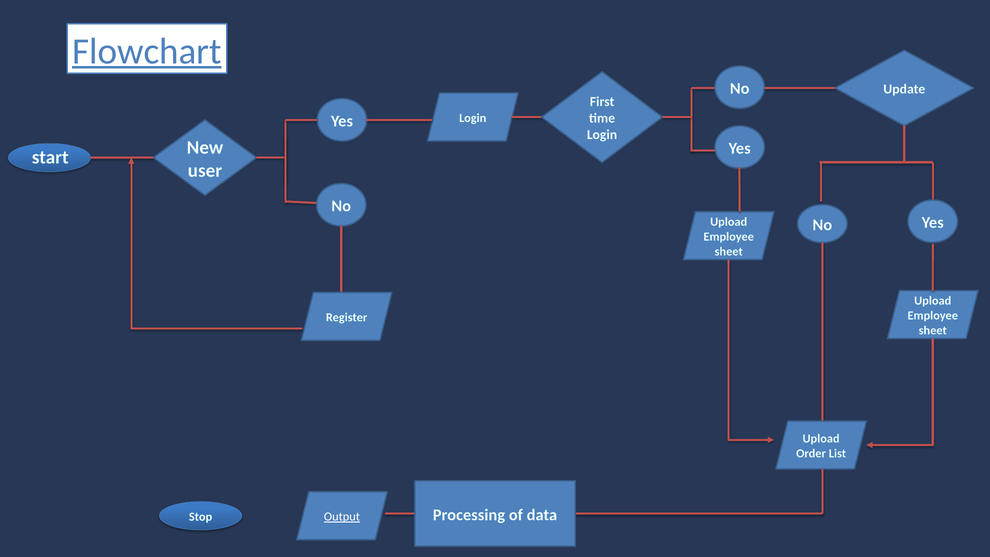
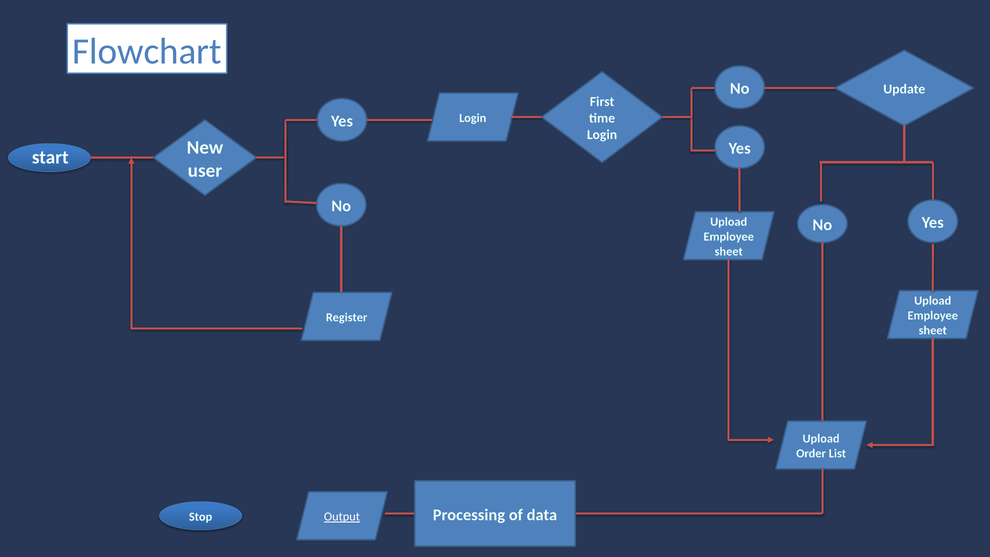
Flowchart underline: present -> none (147, 51)
